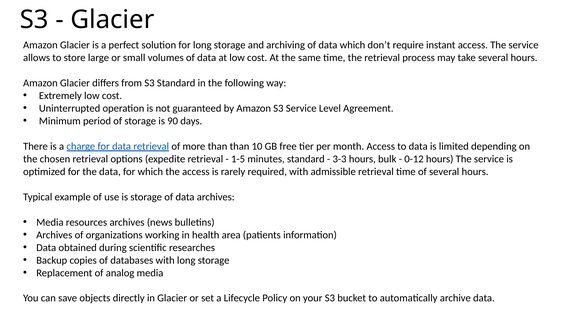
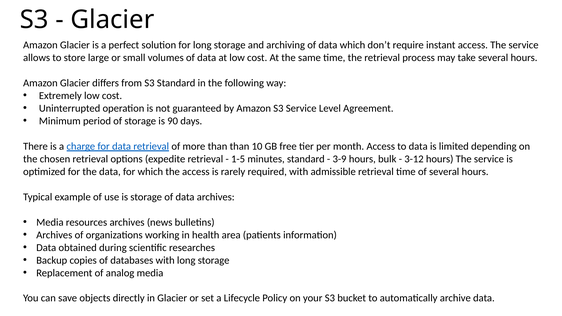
3-3: 3-3 -> 3-9 (340, 159)
0-12: 0-12 -> 3-12 (414, 159)
